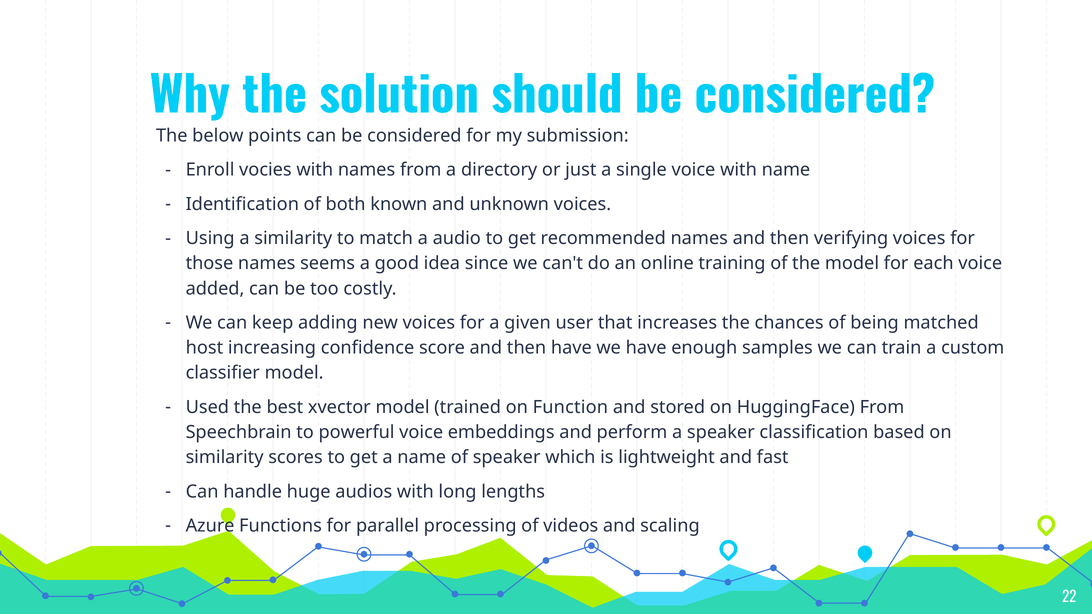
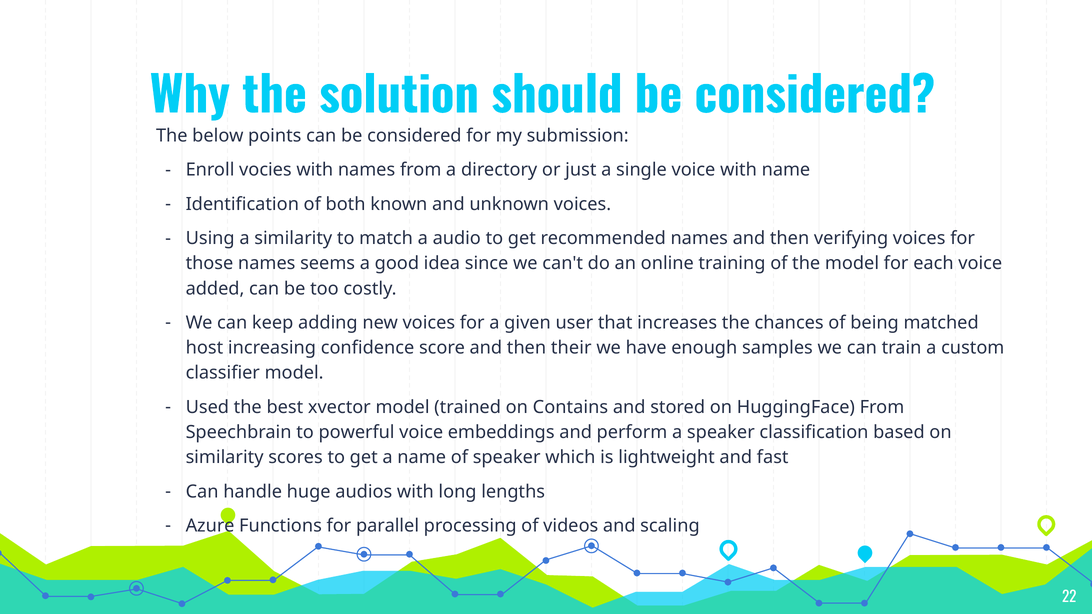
then have: have -> their (571, 348)
Function: Function -> Contains (570, 407)
